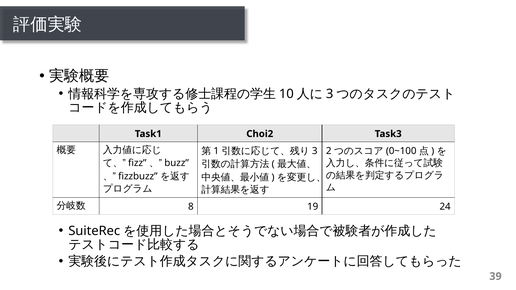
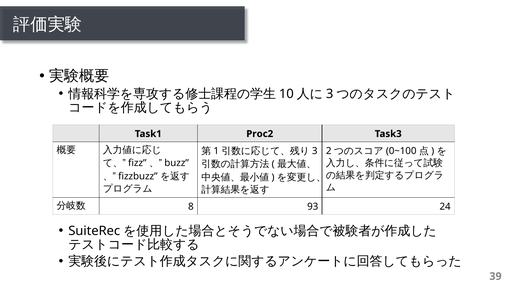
Choi2: Choi2 -> Proc2 (260, 134)
19: 19 -> 93 (313, 207)
